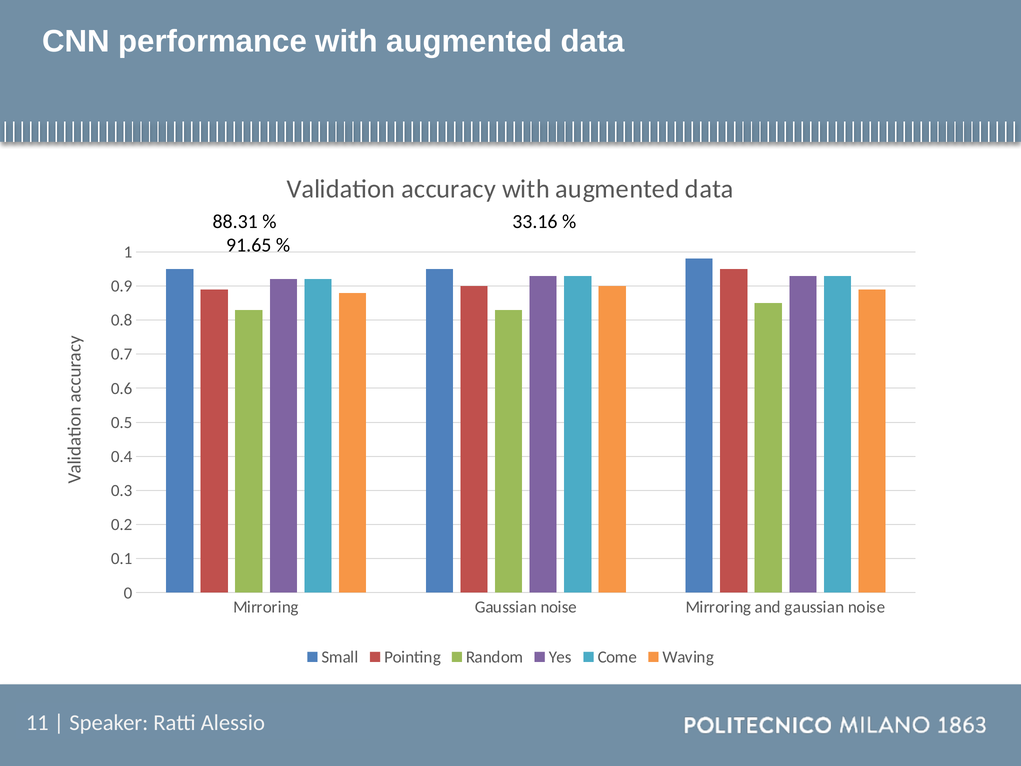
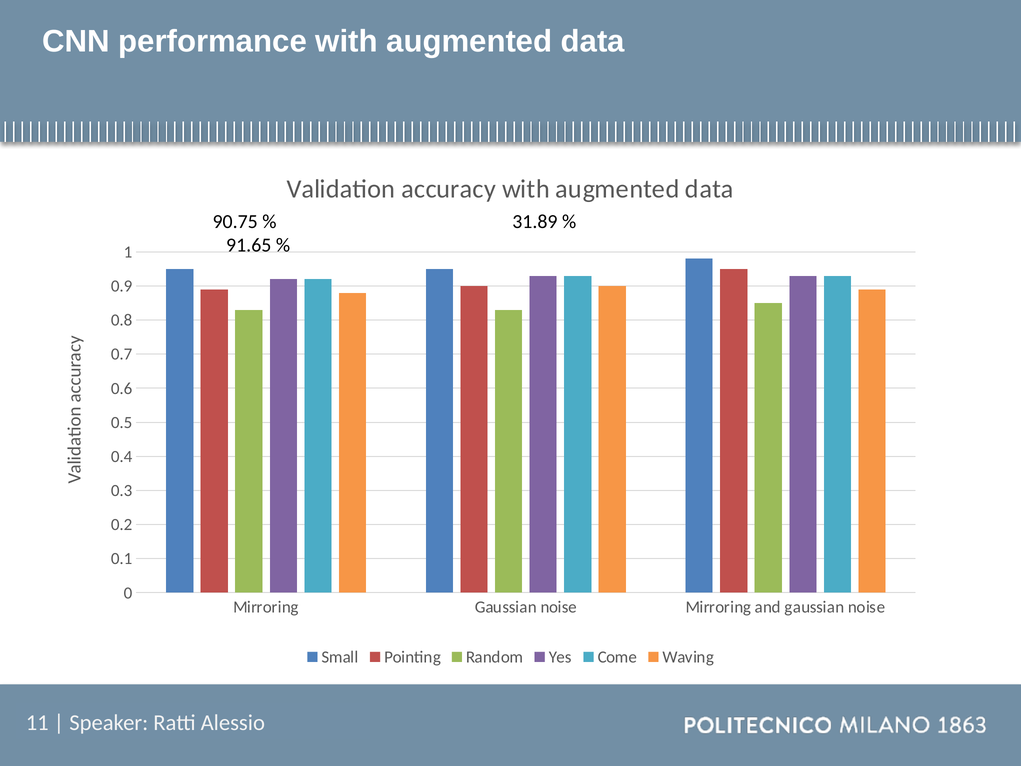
88.31: 88.31 -> 90.75 (235, 221)
33.16: 33.16 -> 31.89 (535, 221)
